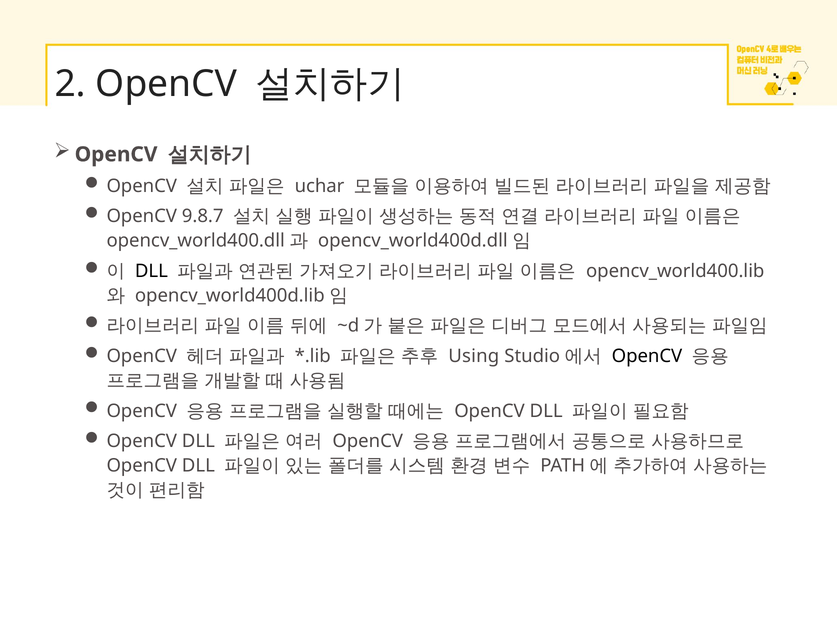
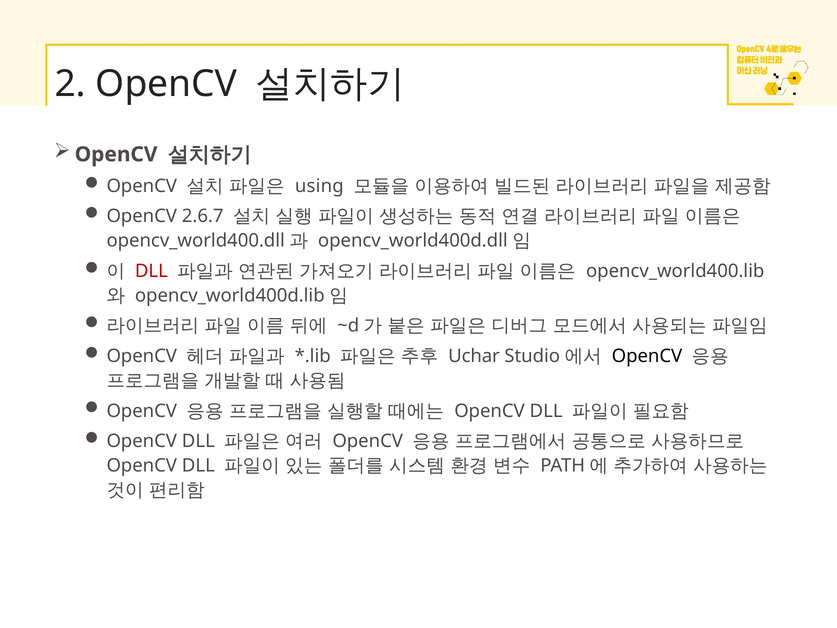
uchar: uchar -> using (319, 186)
9.8.7: 9.8.7 -> 2.6.7 (203, 216)
DLL colour: black -> red (151, 271)
Using: Using -> Uchar (474, 356)
